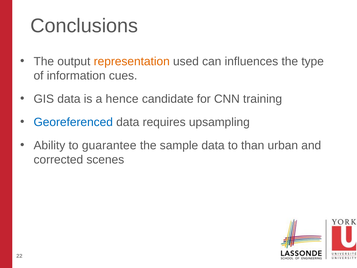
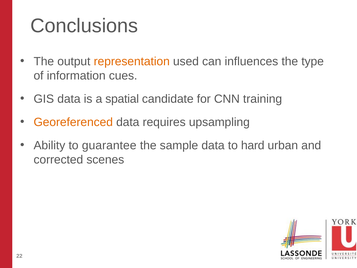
hence: hence -> spatial (122, 99)
Georeferenced colour: blue -> orange (73, 122)
than: than -> hard (253, 145)
